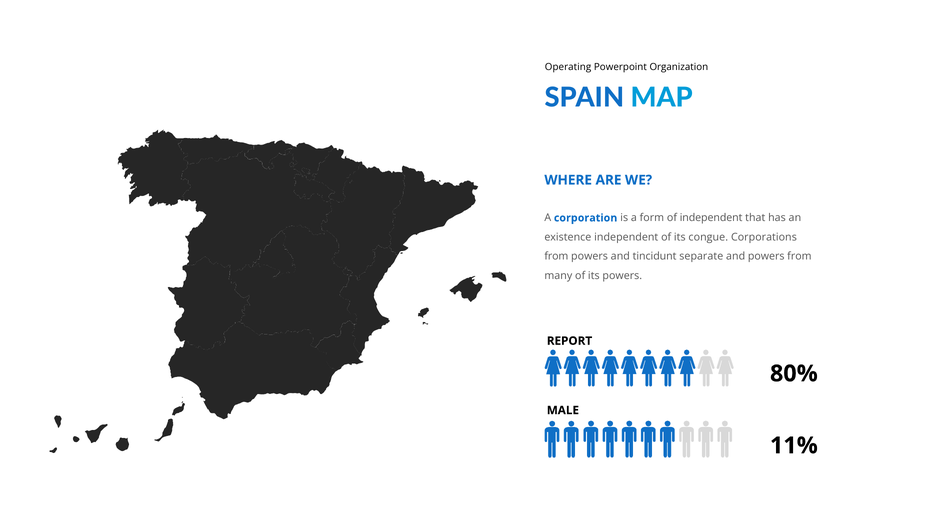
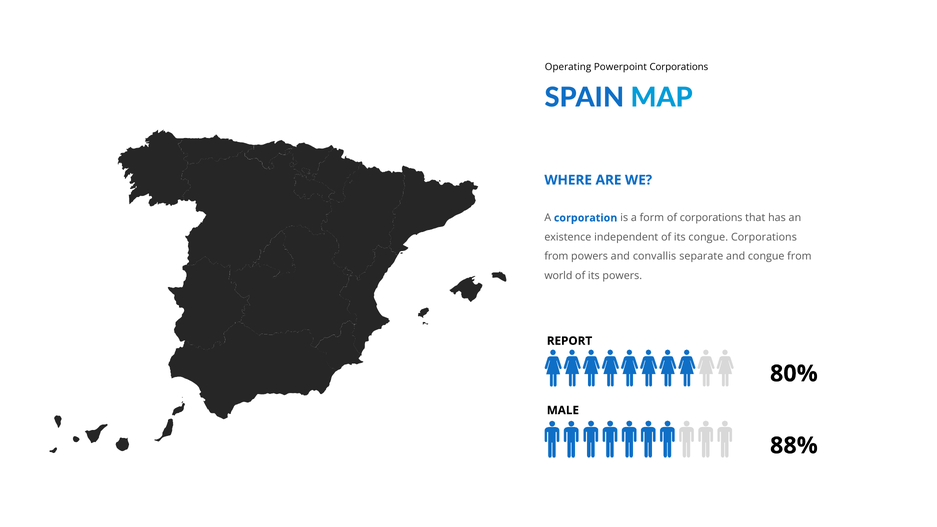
Powerpoint Organization: Organization -> Corporations (679, 67)
of independent: independent -> corporations (711, 218)
tincidunt: tincidunt -> convallis (655, 257)
and powers: powers -> congue (766, 257)
many: many -> world (558, 276)
11%: 11% -> 88% (794, 446)
